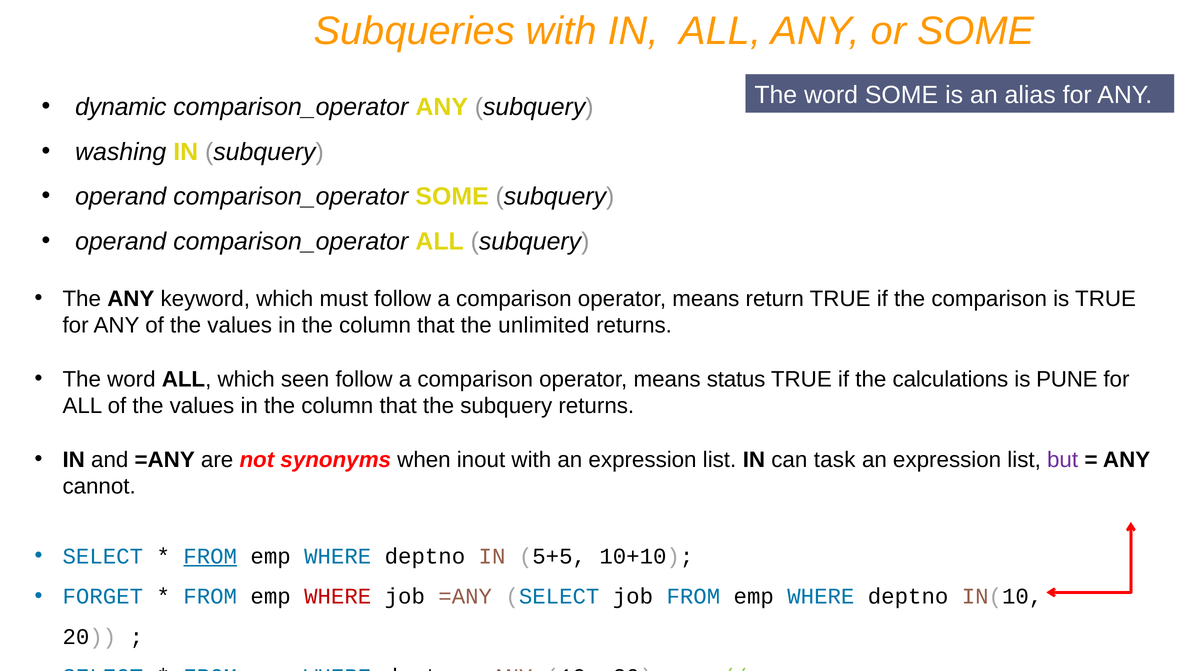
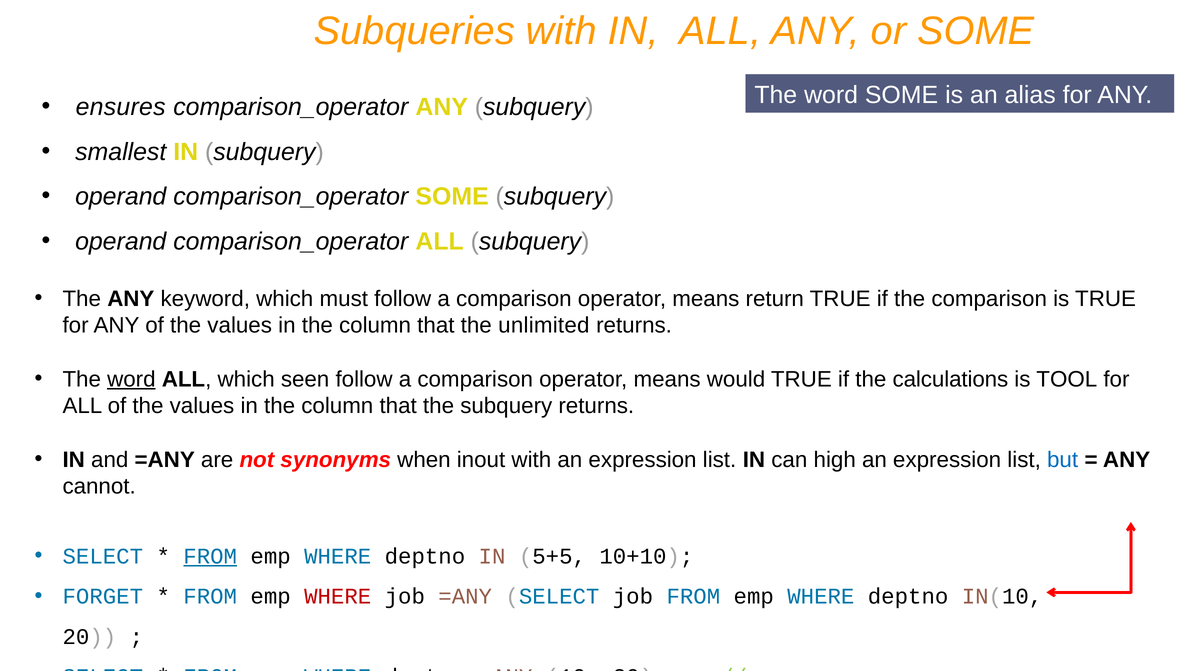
dynamic: dynamic -> ensures (121, 107)
washing: washing -> smallest (121, 152)
word underline: none -> present (131, 379)
status: status -> would (736, 379)
PUNE: PUNE -> TOOL (1067, 379)
task: task -> high (835, 460)
but colour: purple -> blue (1063, 460)
